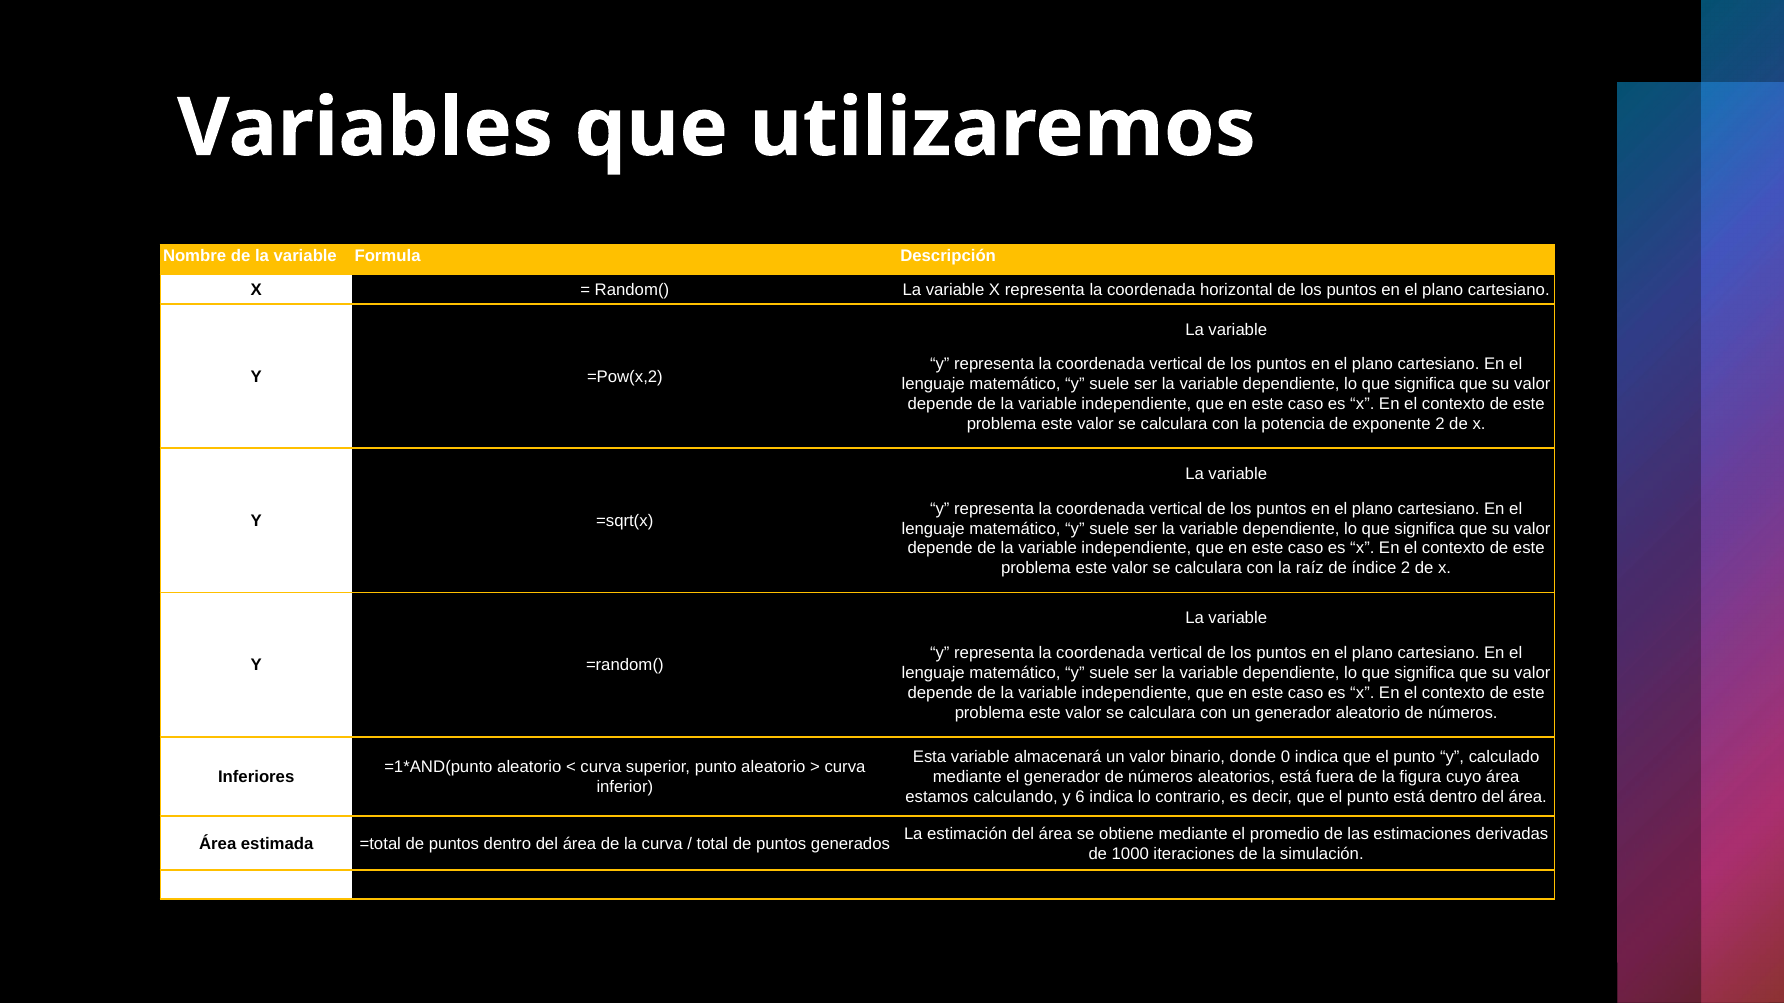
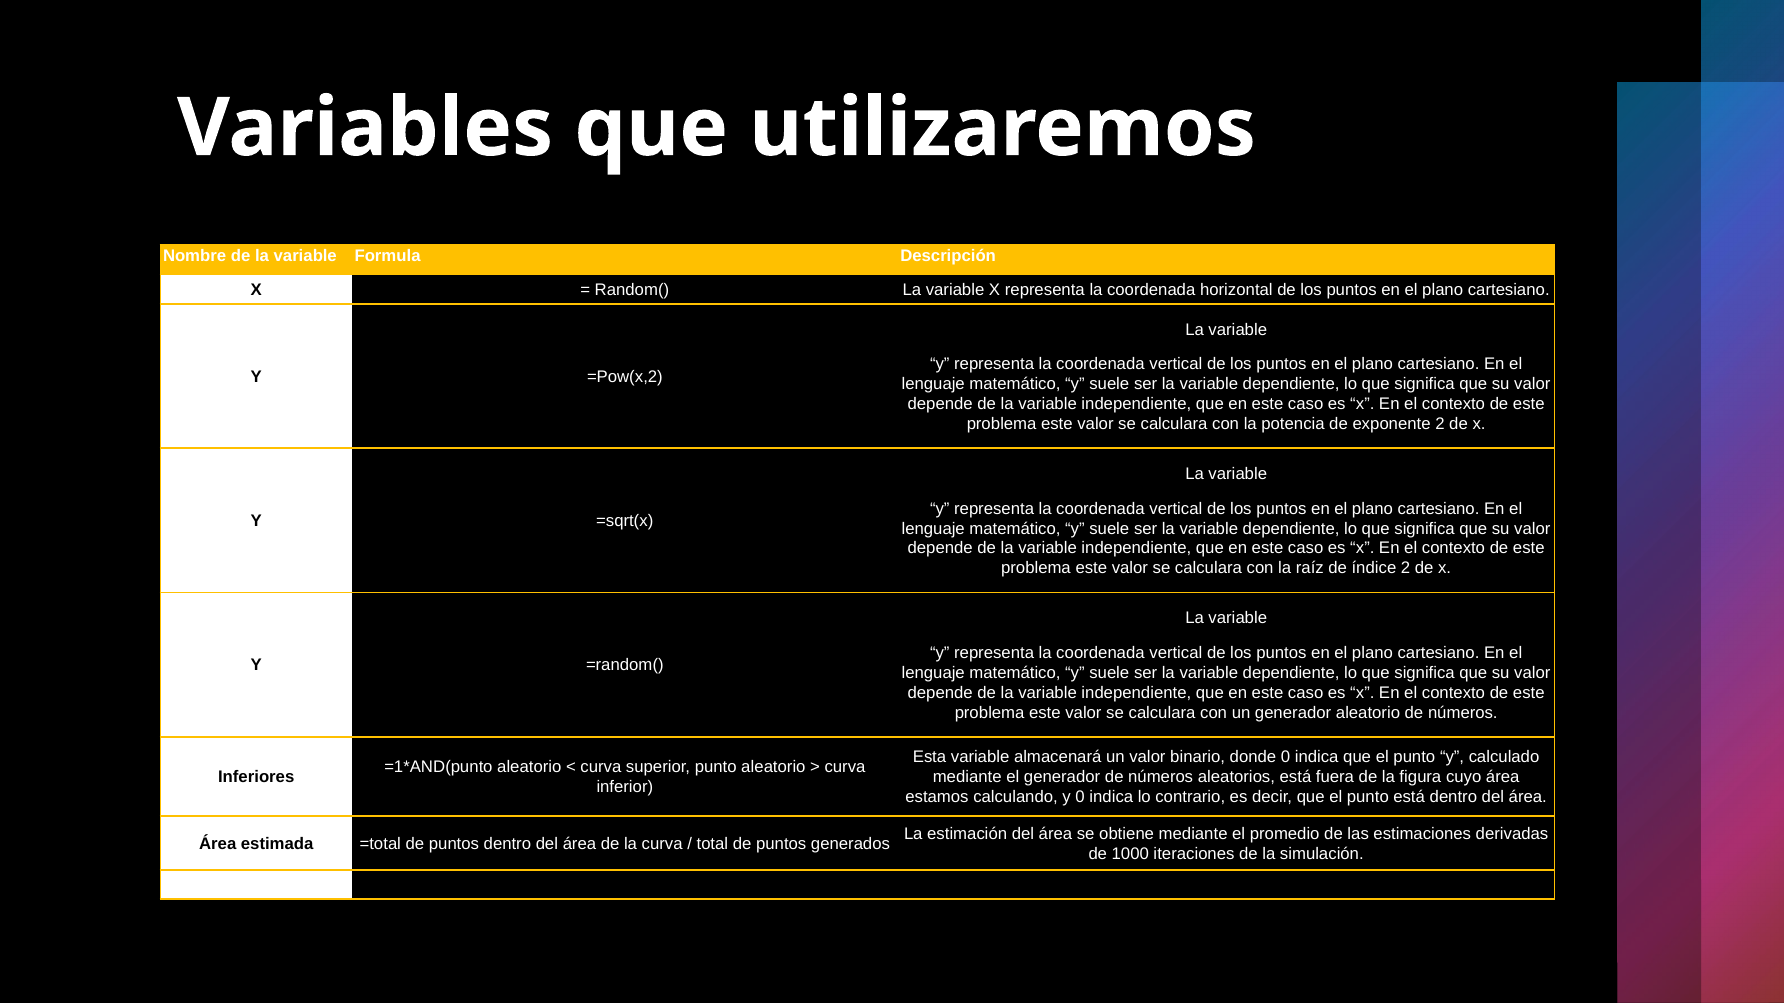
y 6: 6 -> 0 (1080, 797)
